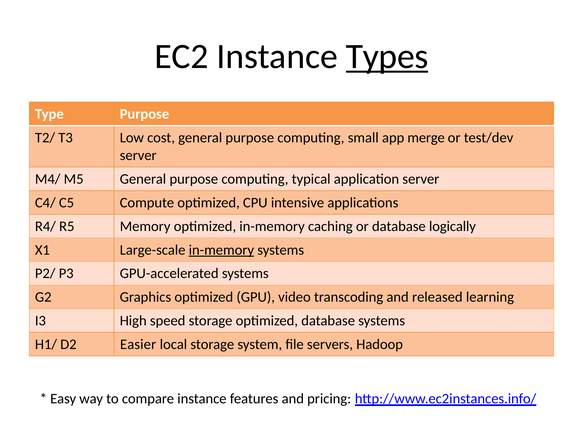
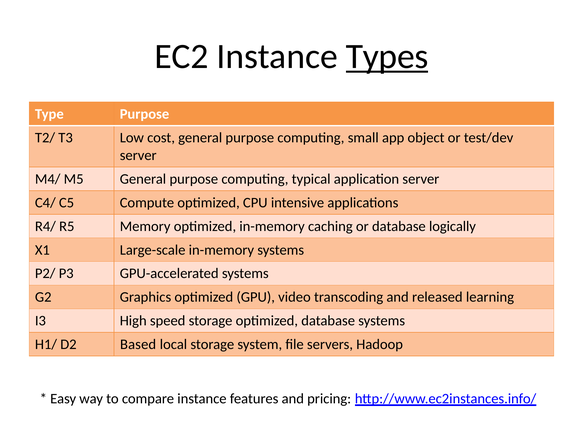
merge: merge -> object (426, 138)
in-memory underline: present -> none (221, 250)
Easier: Easier -> Based (138, 345)
